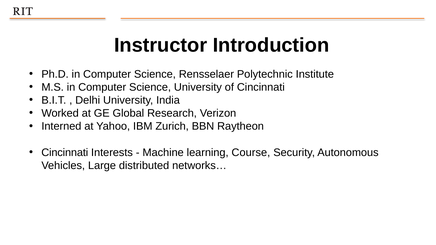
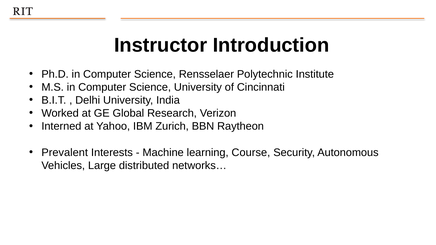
Cincinnati: Cincinnati -> Prevalent (65, 153)
